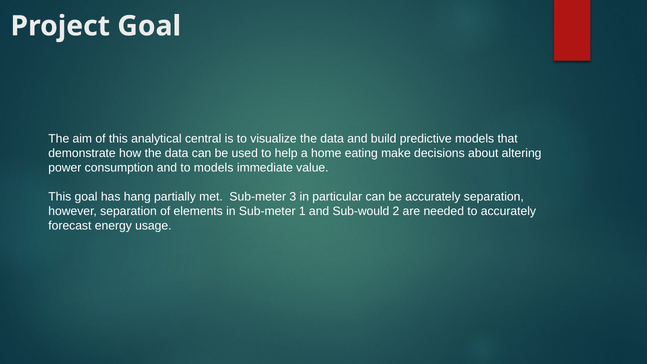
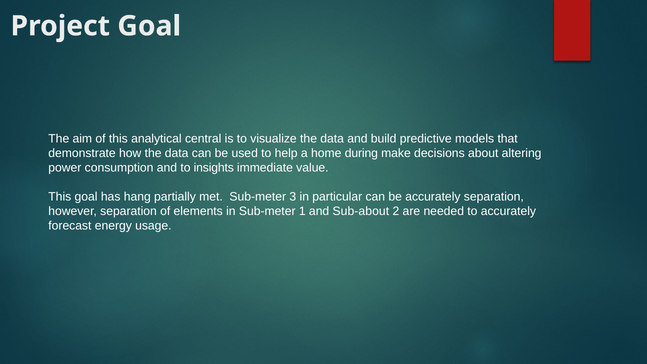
eating: eating -> during (361, 153)
to models: models -> insights (214, 168)
Sub-would: Sub-would -> Sub-about (361, 211)
